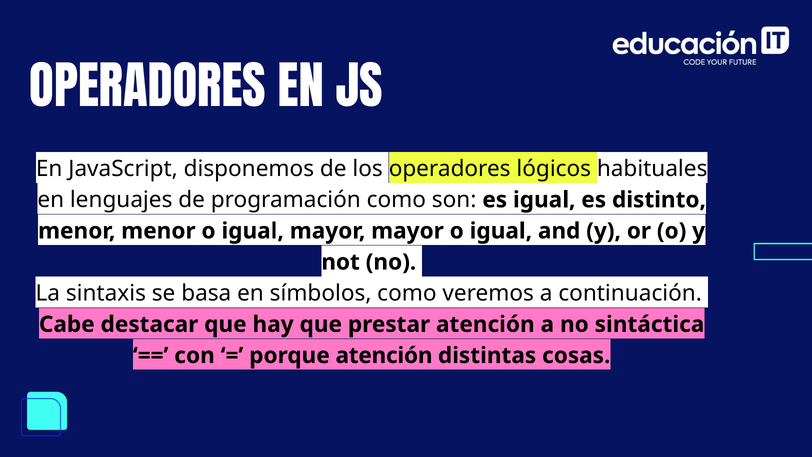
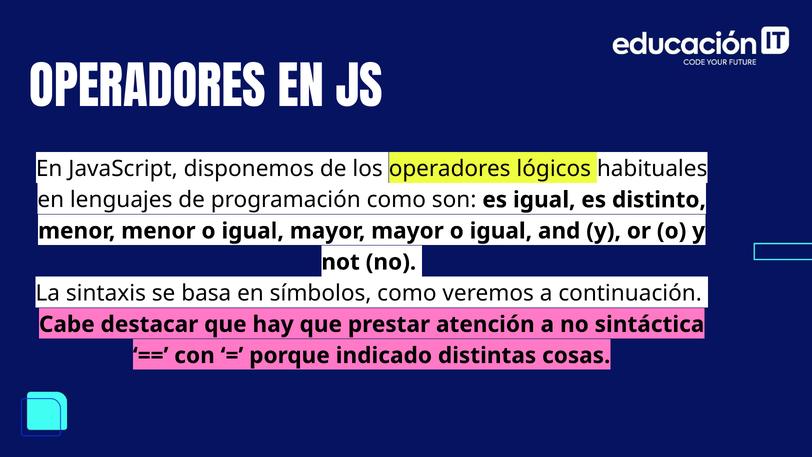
porque atención: atención -> indicado (384, 355)
